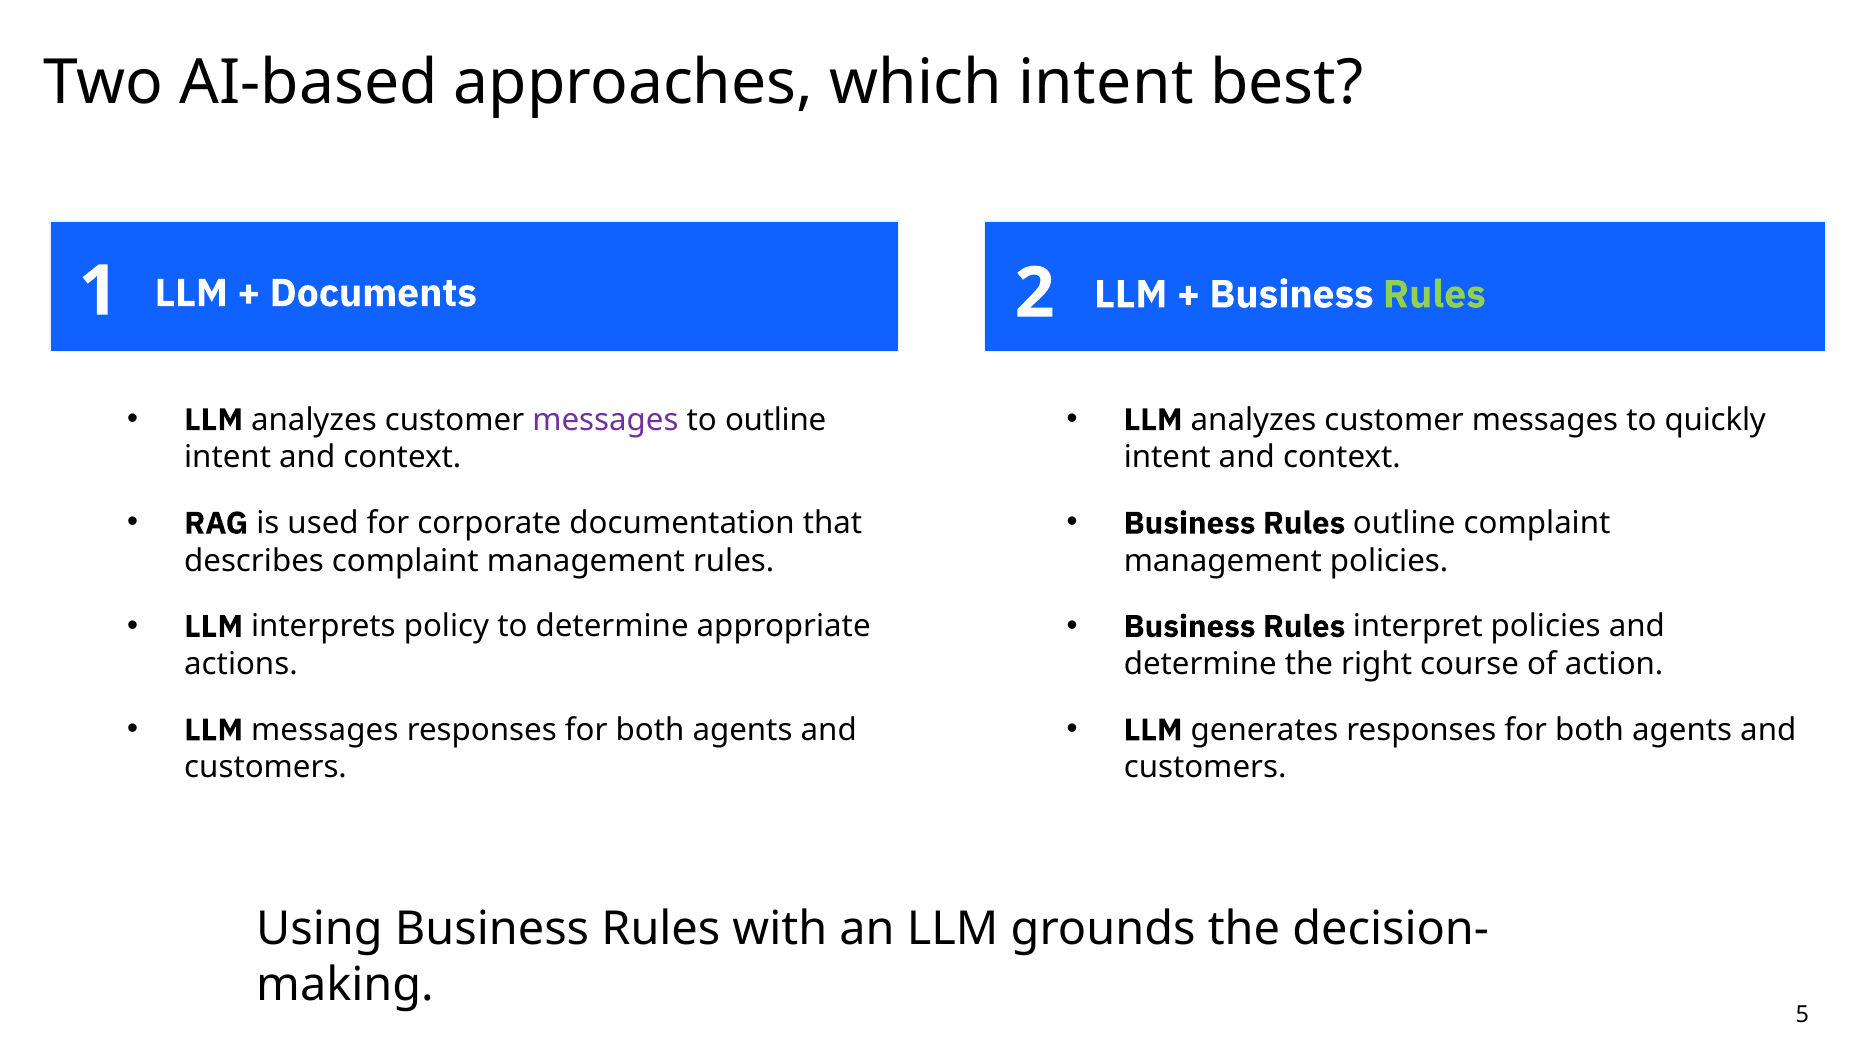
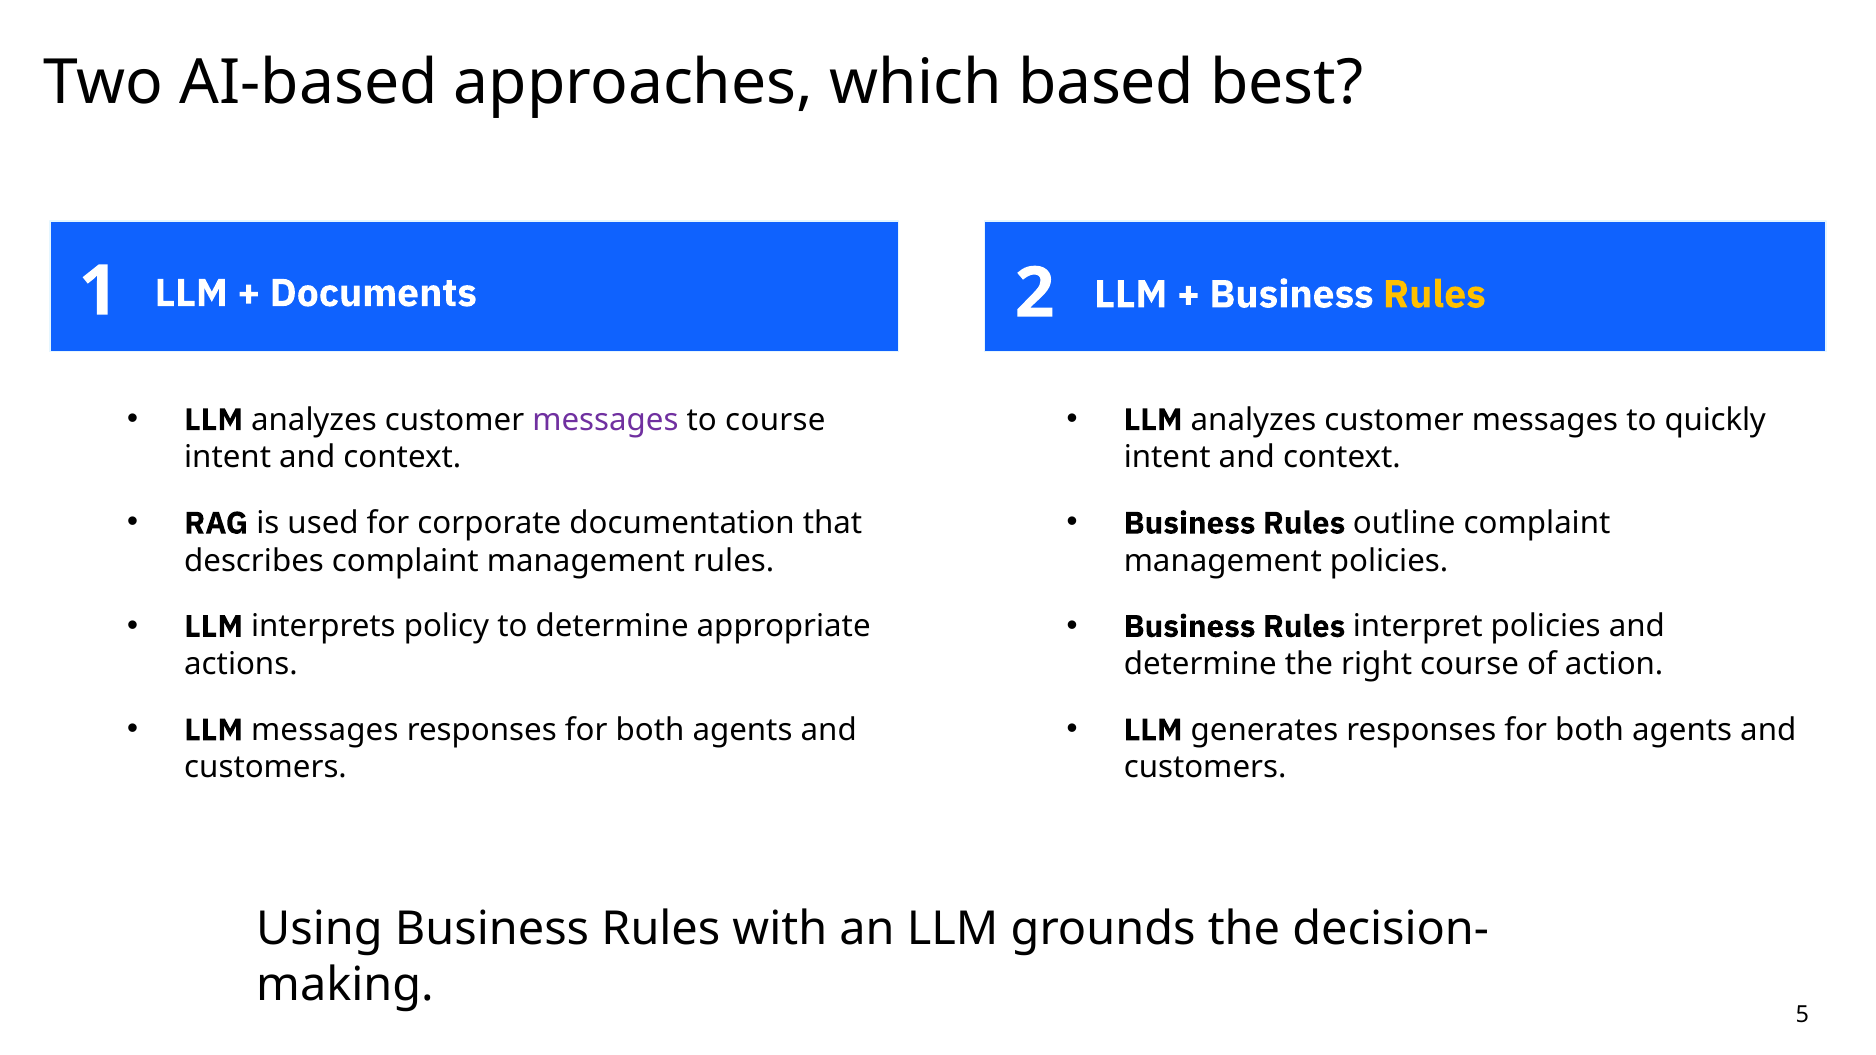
which intent: intent -> based (1106, 83)
Rules colour: light green -> yellow (1434, 295)
to outline: outline -> course (775, 420)
